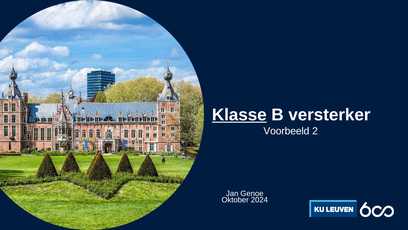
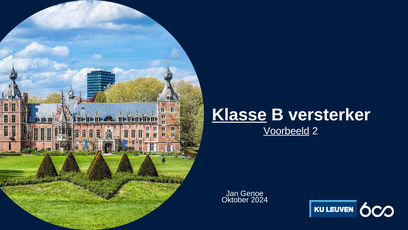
Voorbeeld underline: none -> present (286, 131)
